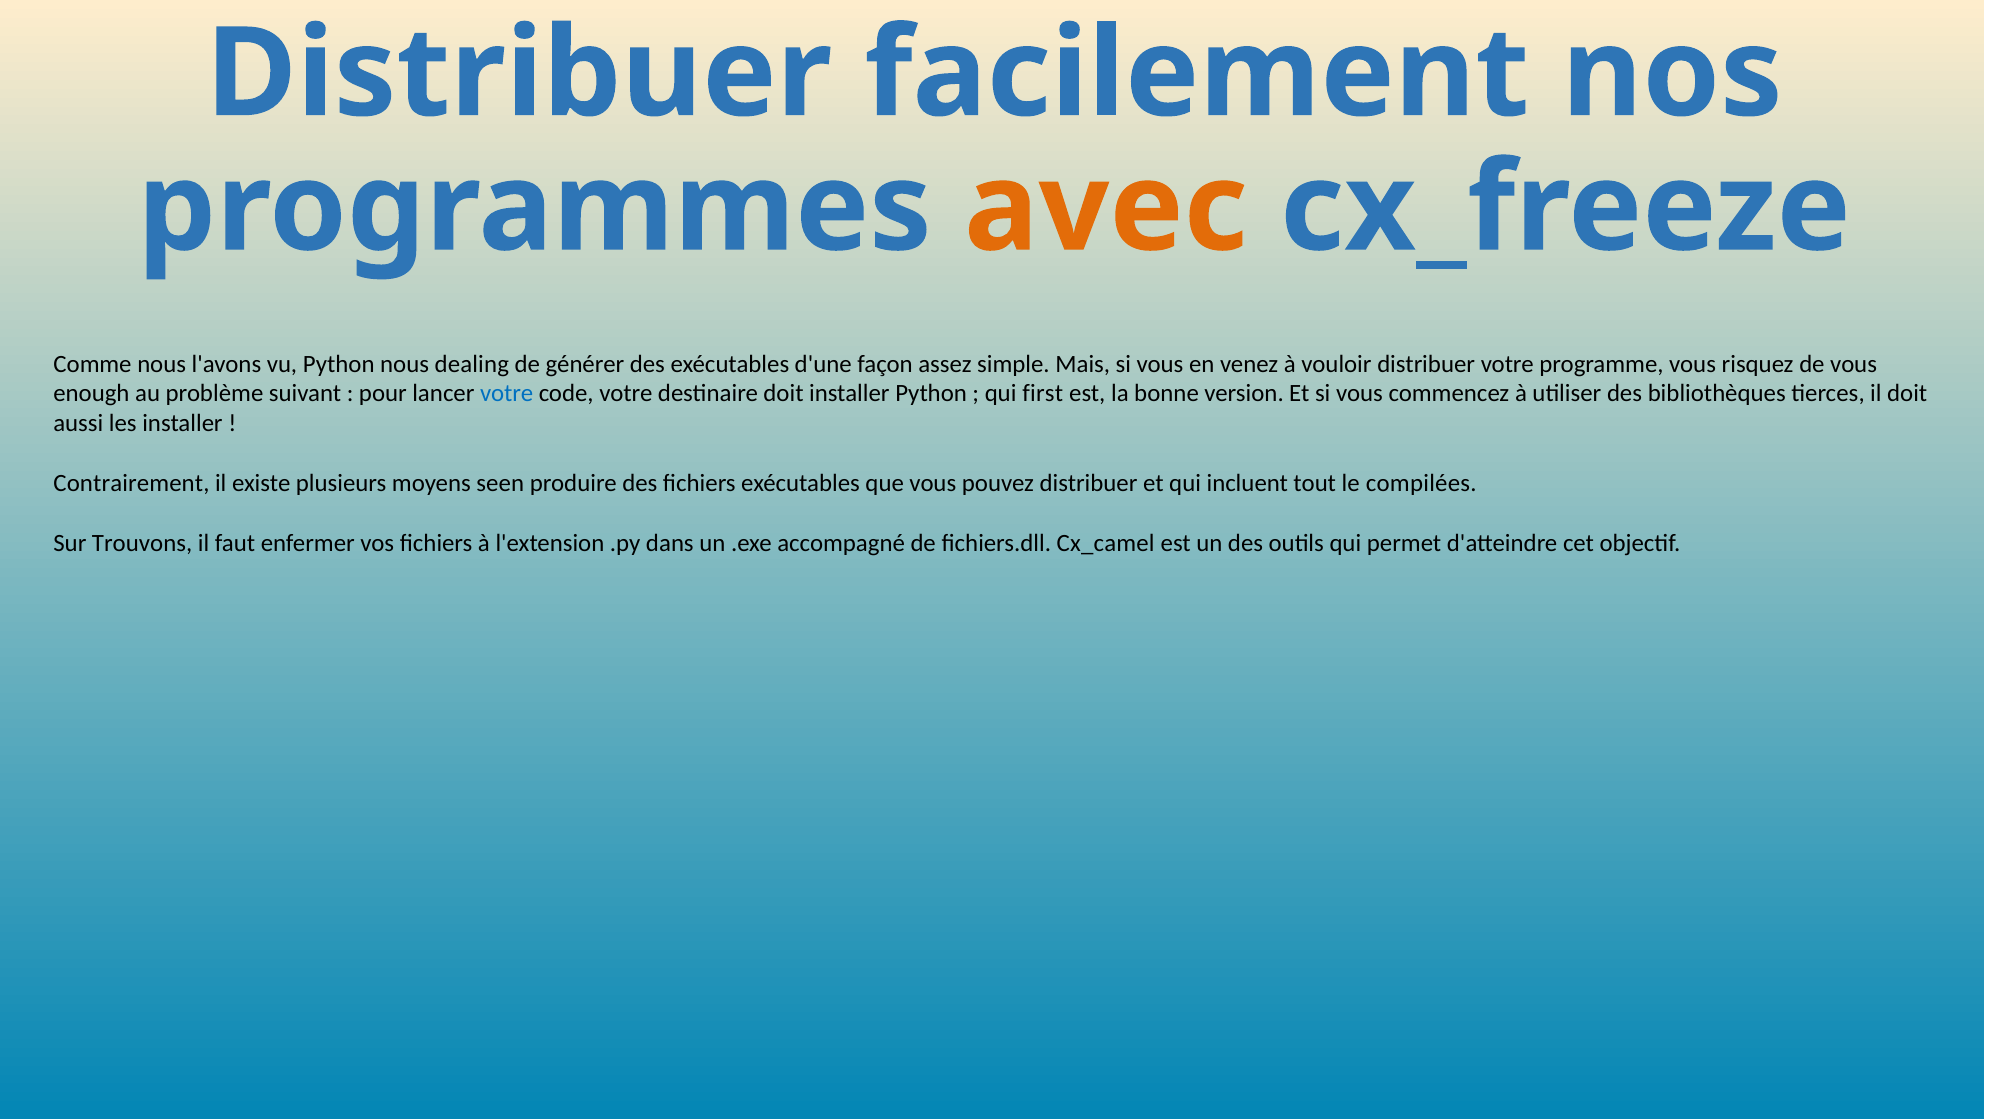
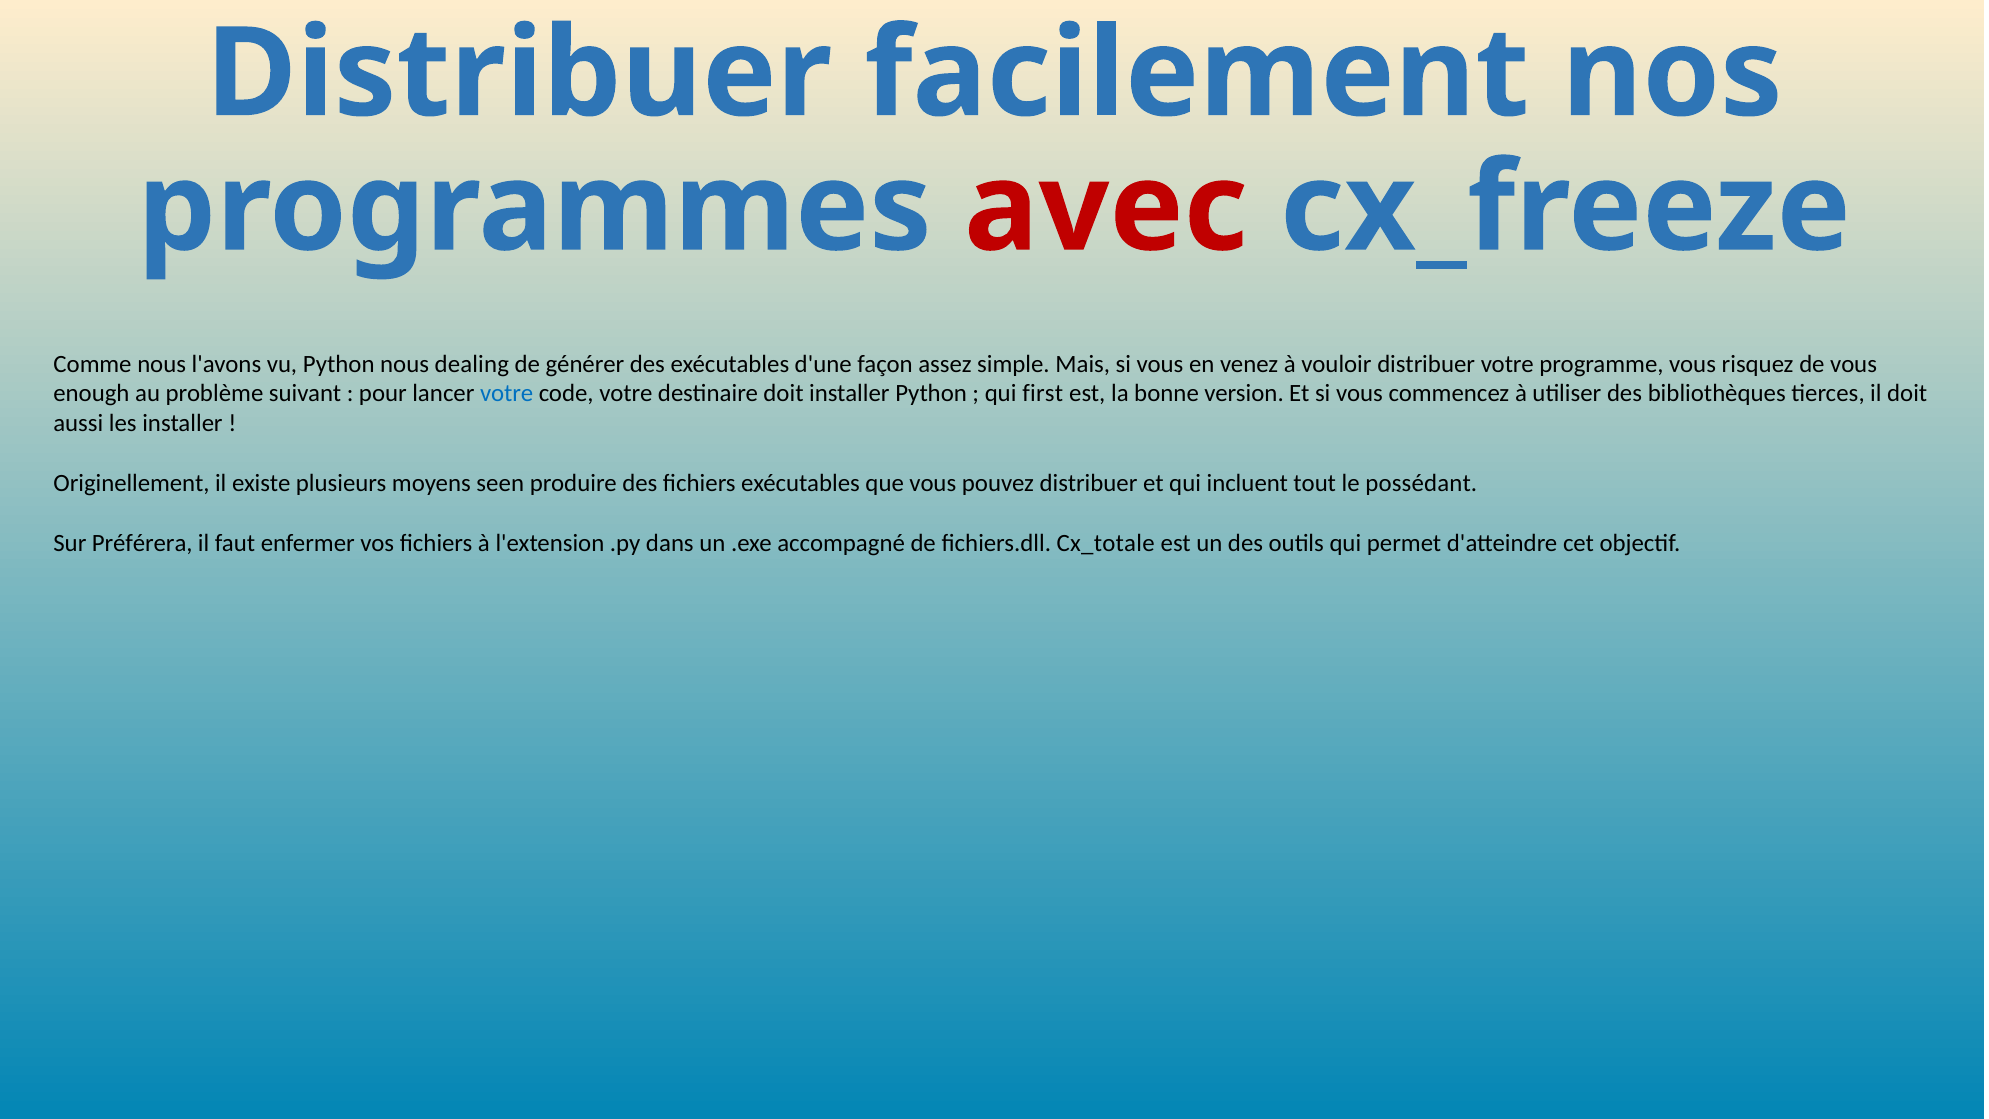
avec colour: orange -> red (1106, 208)
Contrairement: Contrairement -> Originellement (132, 483)
compilées: compilées -> possédant (1421, 483)
Trouvons: Trouvons -> Préférera (142, 543)
Cx_camel: Cx_camel -> Cx_totale (1106, 543)
